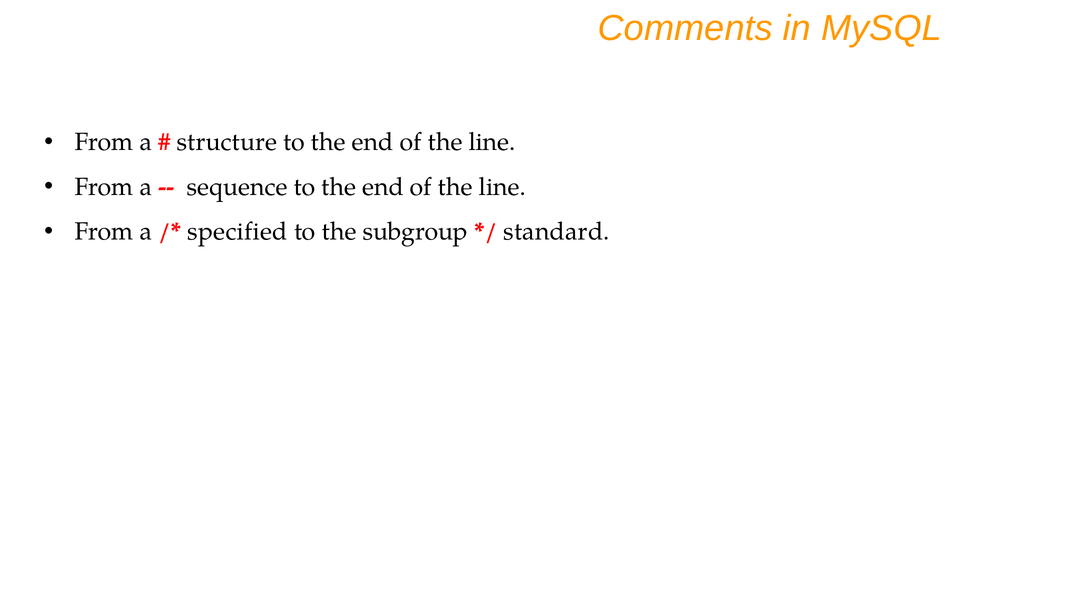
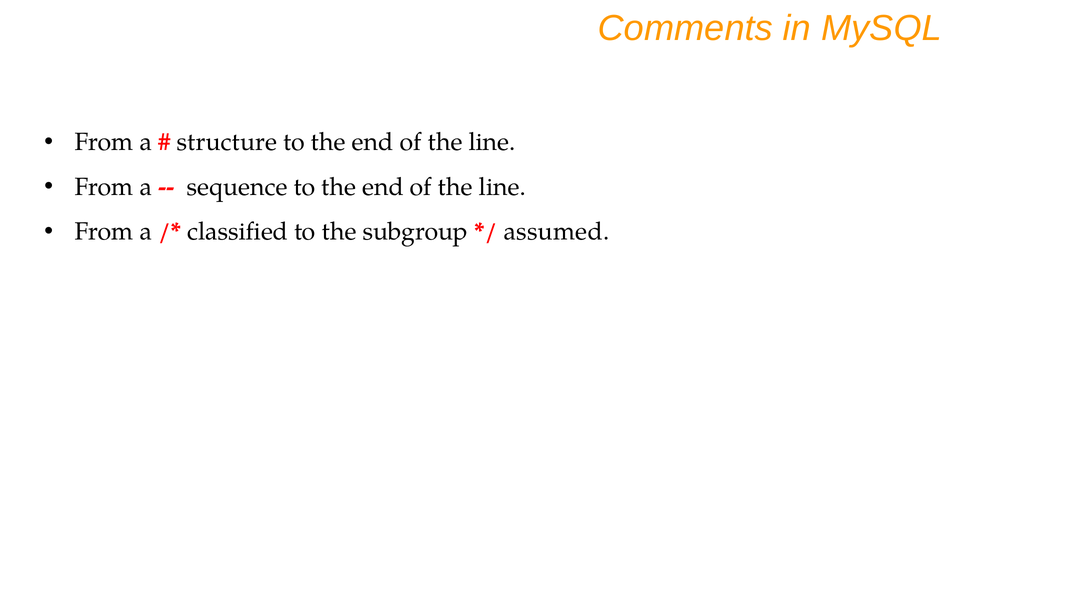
specified: specified -> classified (238, 232)
standard: standard -> assumed (556, 232)
